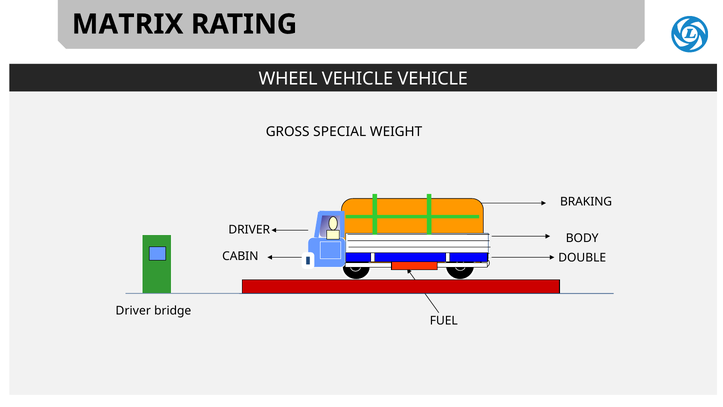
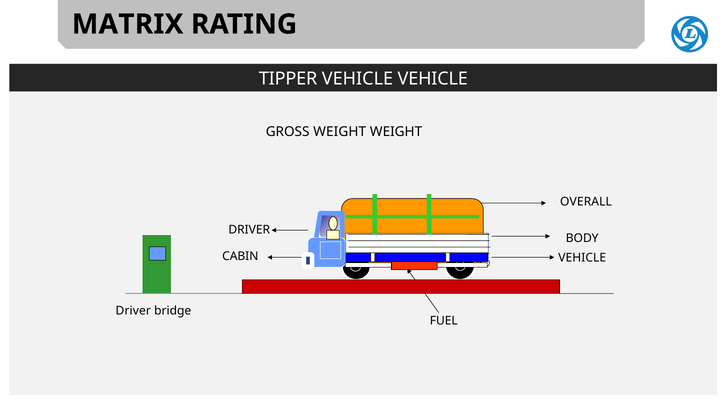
WHEEL: WHEEL -> TIPPER (288, 79)
GROSS SPECIAL: SPECIAL -> WEIGHT (340, 132)
BRAKING: BRAKING -> OVERALL (586, 202)
DOUBLE: DOUBLE -> VEHICLE (582, 258)
